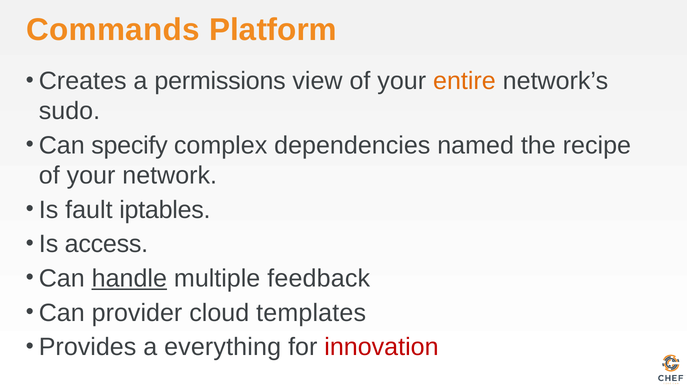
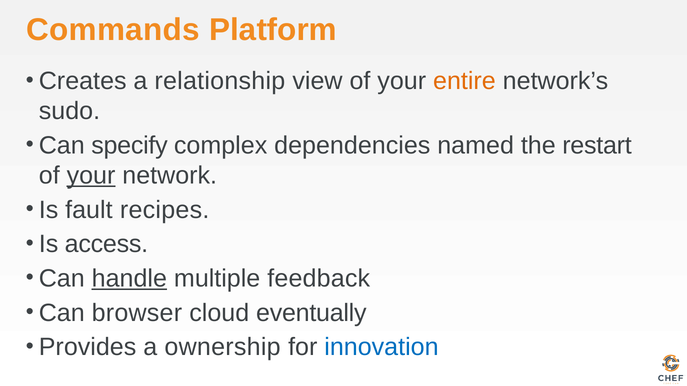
permissions: permissions -> relationship (220, 81)
recipe: recipe -> restart (597, 146)
your underline: none -> present (91, 176)
iptables: iptables -> recipes (165, 210)
provider: provider -> browser (137, 313)
templates: templates -> eventually (311, 313)
everything: everything -> ownership (223, 347)
innovation colour: red -> blue (381, 347)
